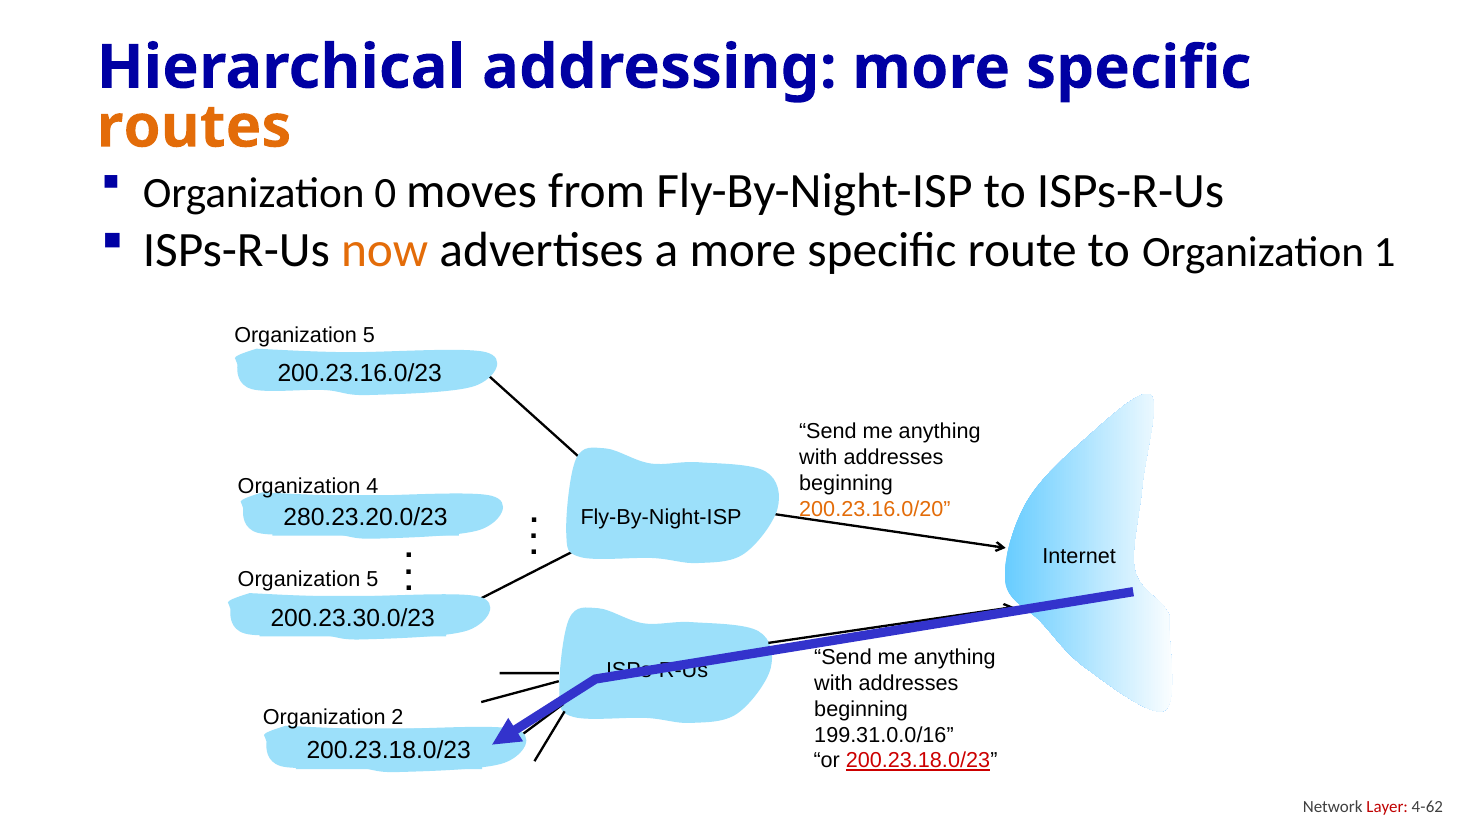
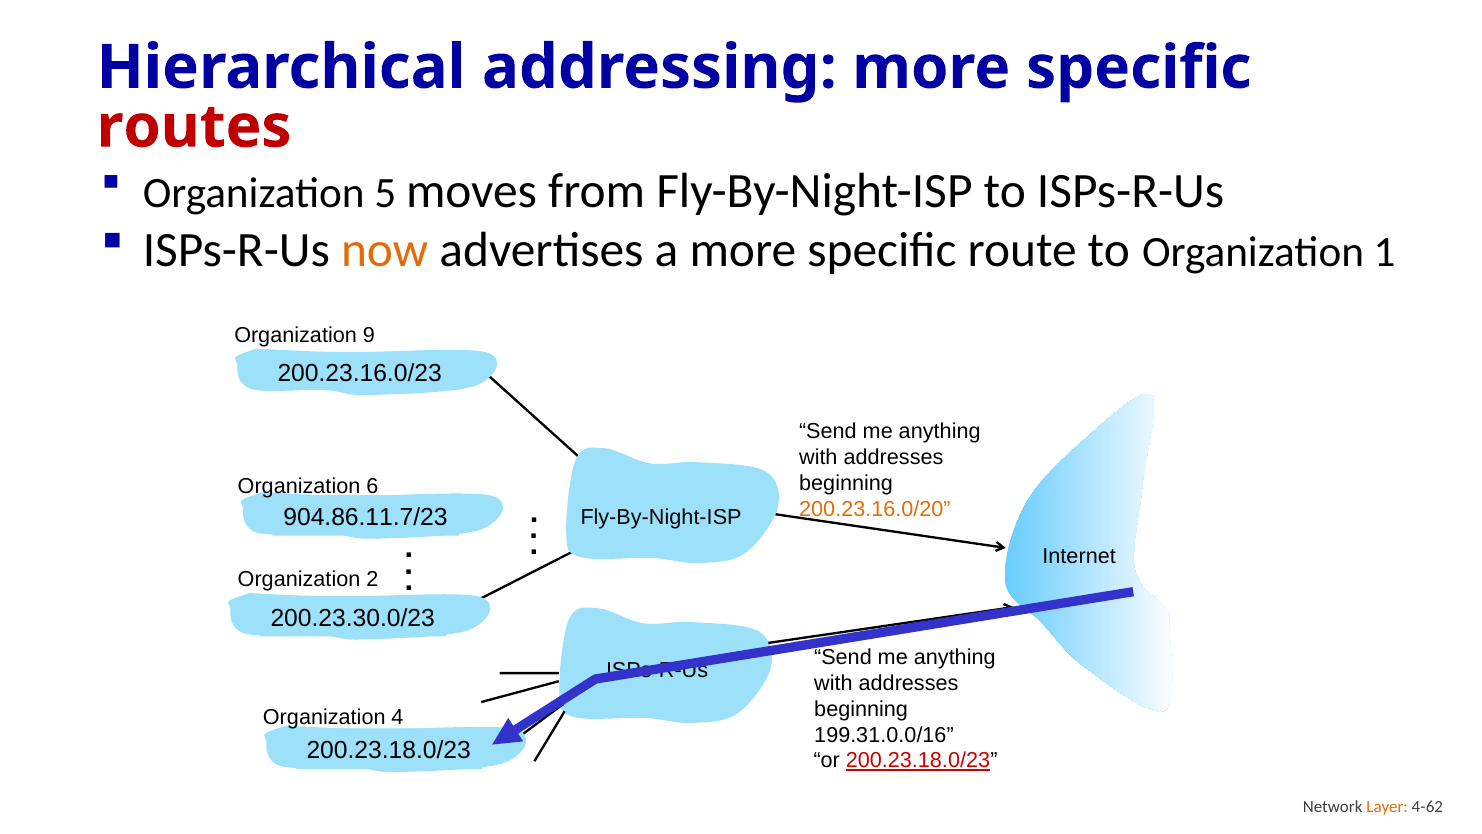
routes colour: orange -> red (194, 127)
0: 0 -> 5 (385, 193)
5: 5 -> 9 (369, 335)
4: 4 -> 6 (372, 486)
280.23.20.0/23: 280.23.20.0/23 -> 904.86.11.7/23 (365, 517)
5: 5 -> 2 (372, 580)
2: 2 -> 4 (397, 717)
Layer colour: red -> orange (1387, 806)
